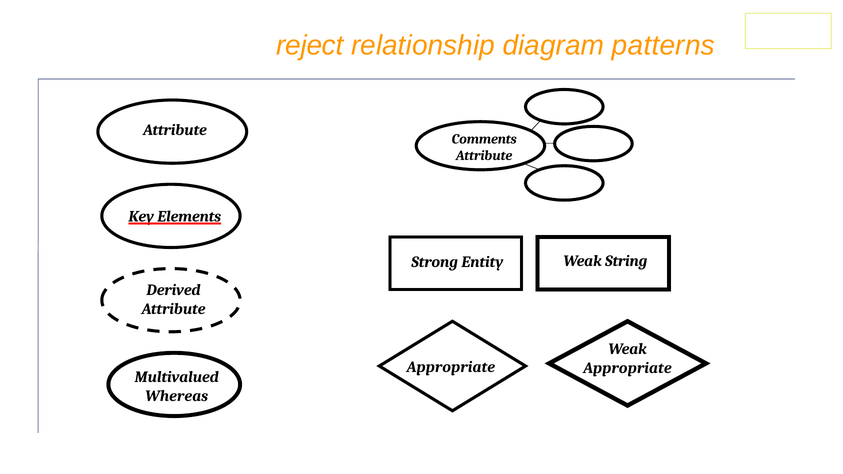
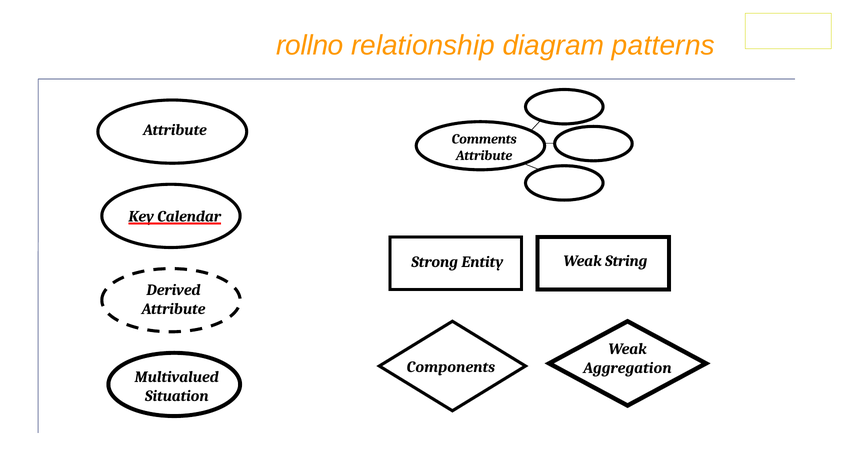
reject: reject -> rollno (310, 46)
Elements: Elements -> Calendar (189, 217)
Appropriate: Appropriate -> Components (451, 367)
Appropriate: Appropriate -> Aggregation (627, 368)
Whereas: Whereas -> Situation (177, 396)
